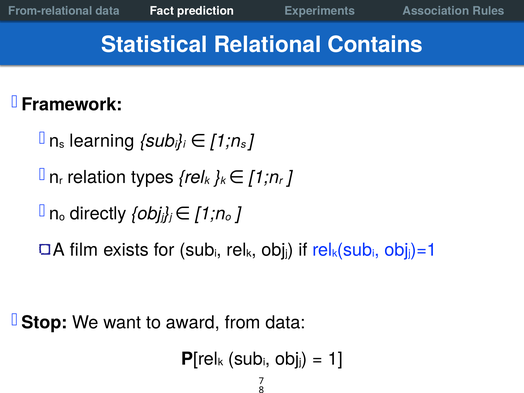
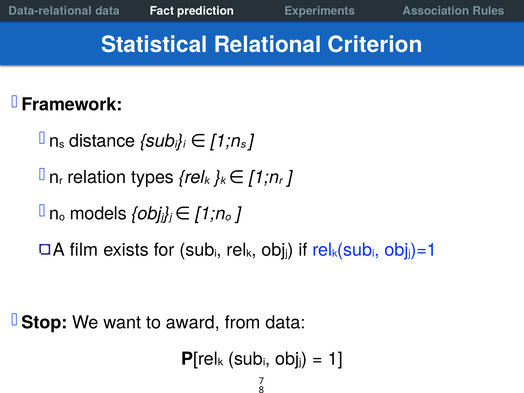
From-relational: From-relational -> Data-relational (50, 11)
Contains: Contains -> Criterion (375, 45)
learning: learning -> distance (102, 141)
directly: directly -> models (98, 214)
